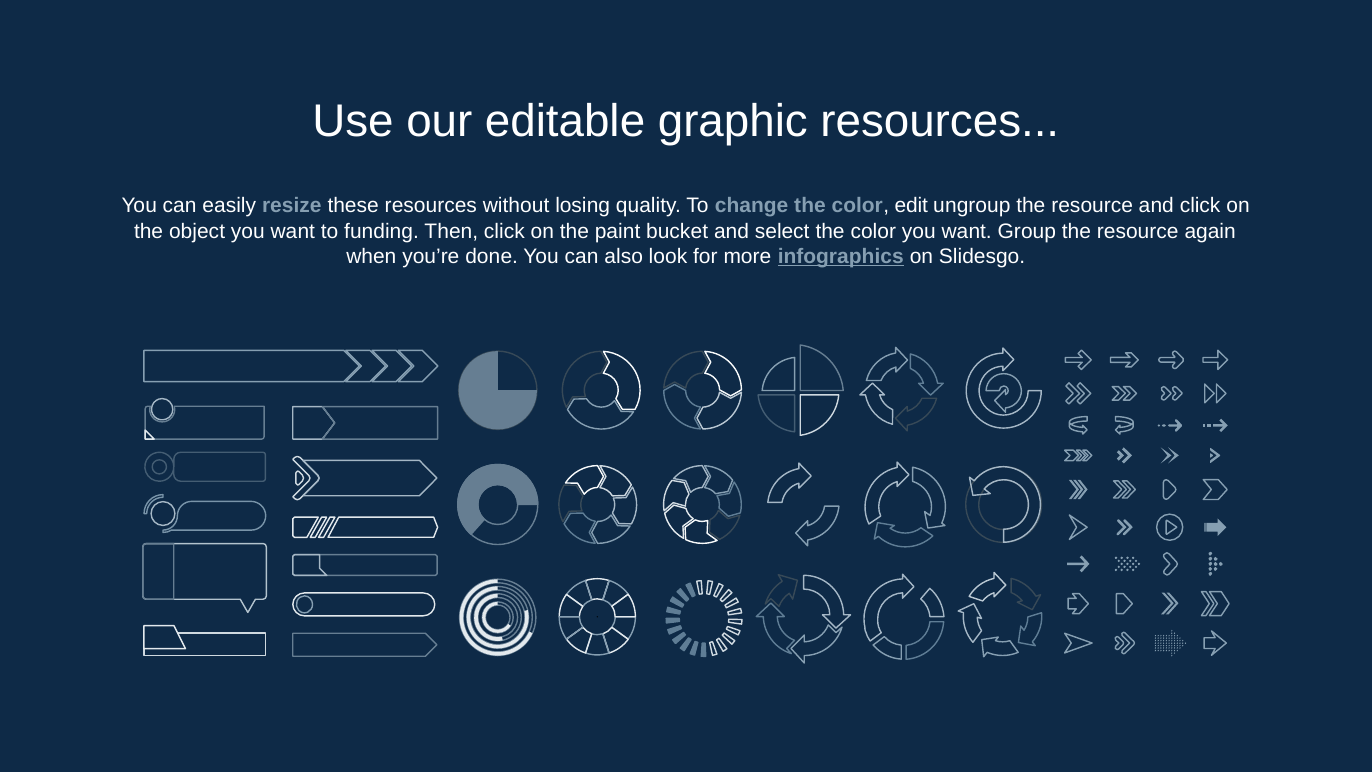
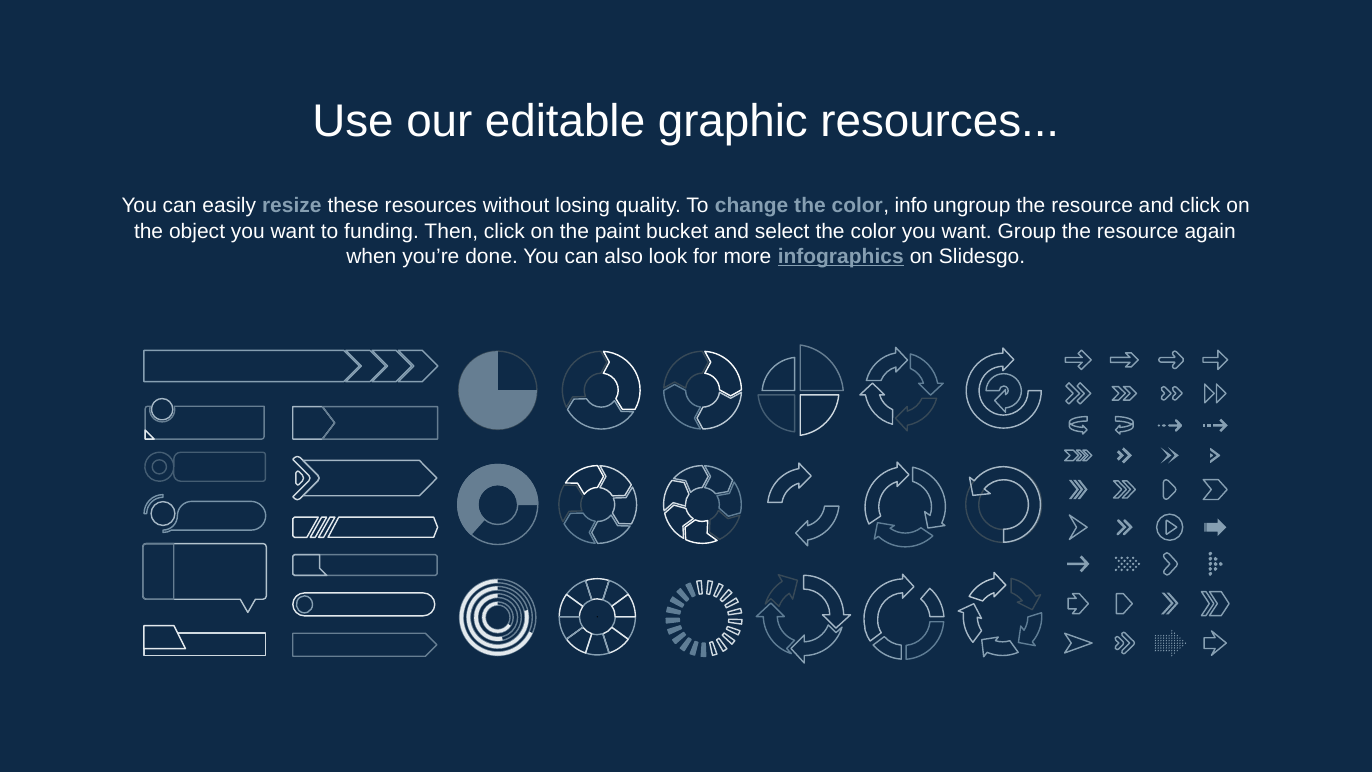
edit: edit -> info (911, 206)
